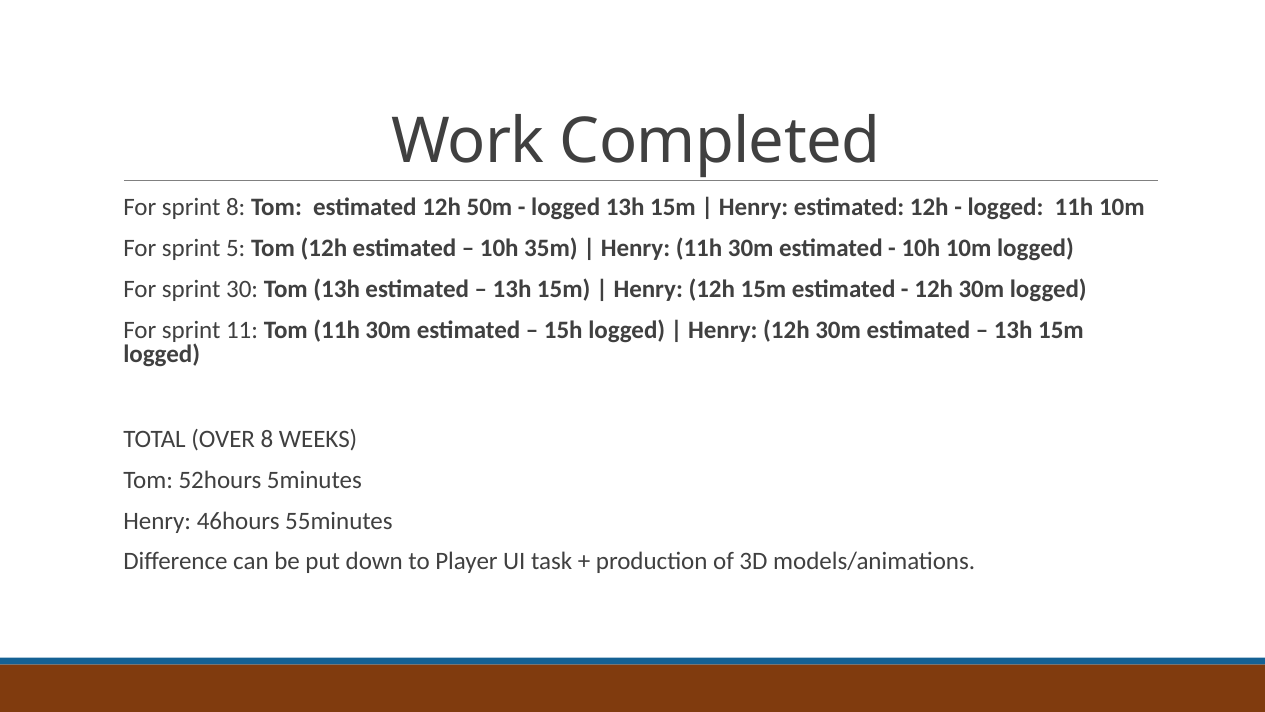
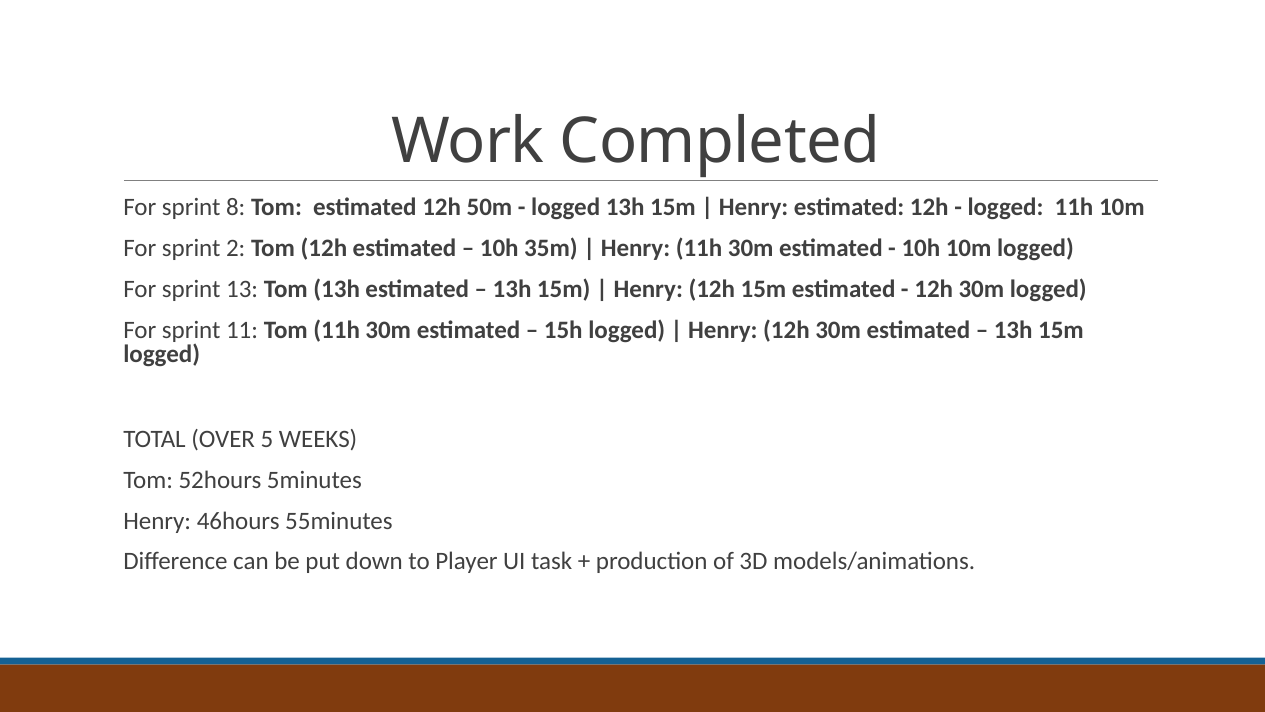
5: 5 -> 2 (236, 248)
30: 30 -> 13 (242, 289)
OVER 8: 8 -> 5 (267, 439)
